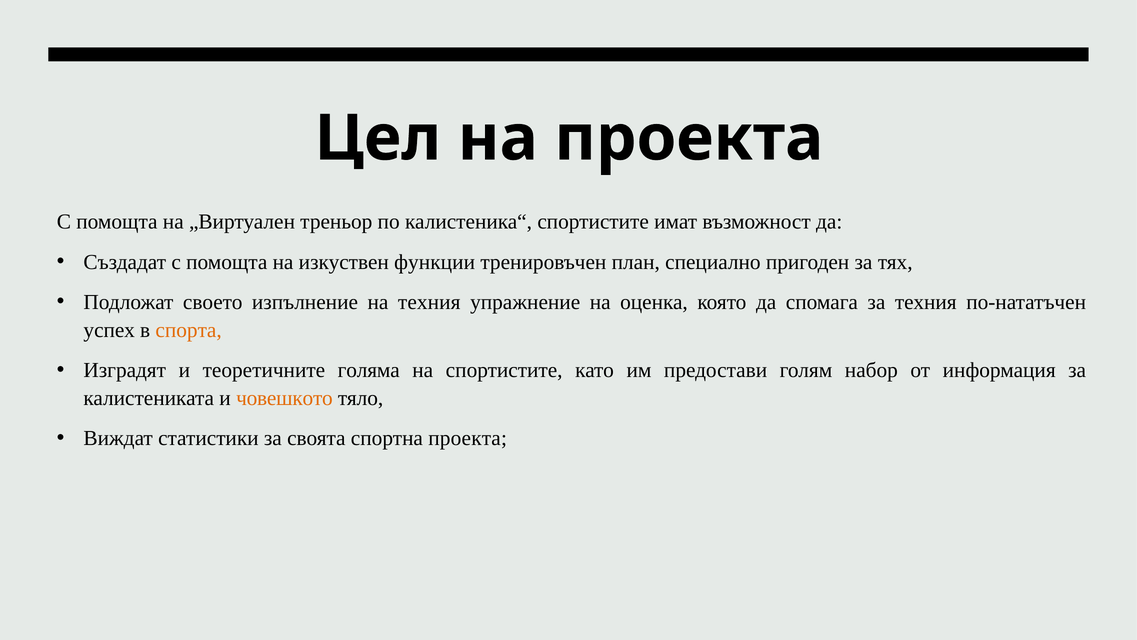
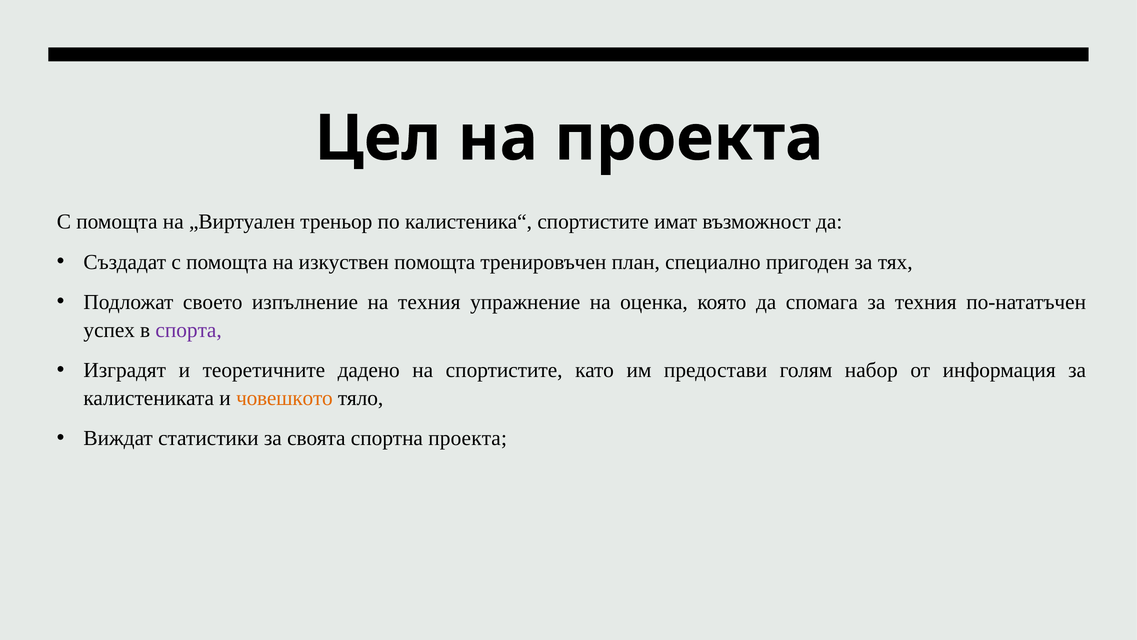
изкуствен функции: функции -> помощта (435, 262)
спорта colour: orange -> purple (189, 330)
голяма: голяма -> дадено (369, 370)
